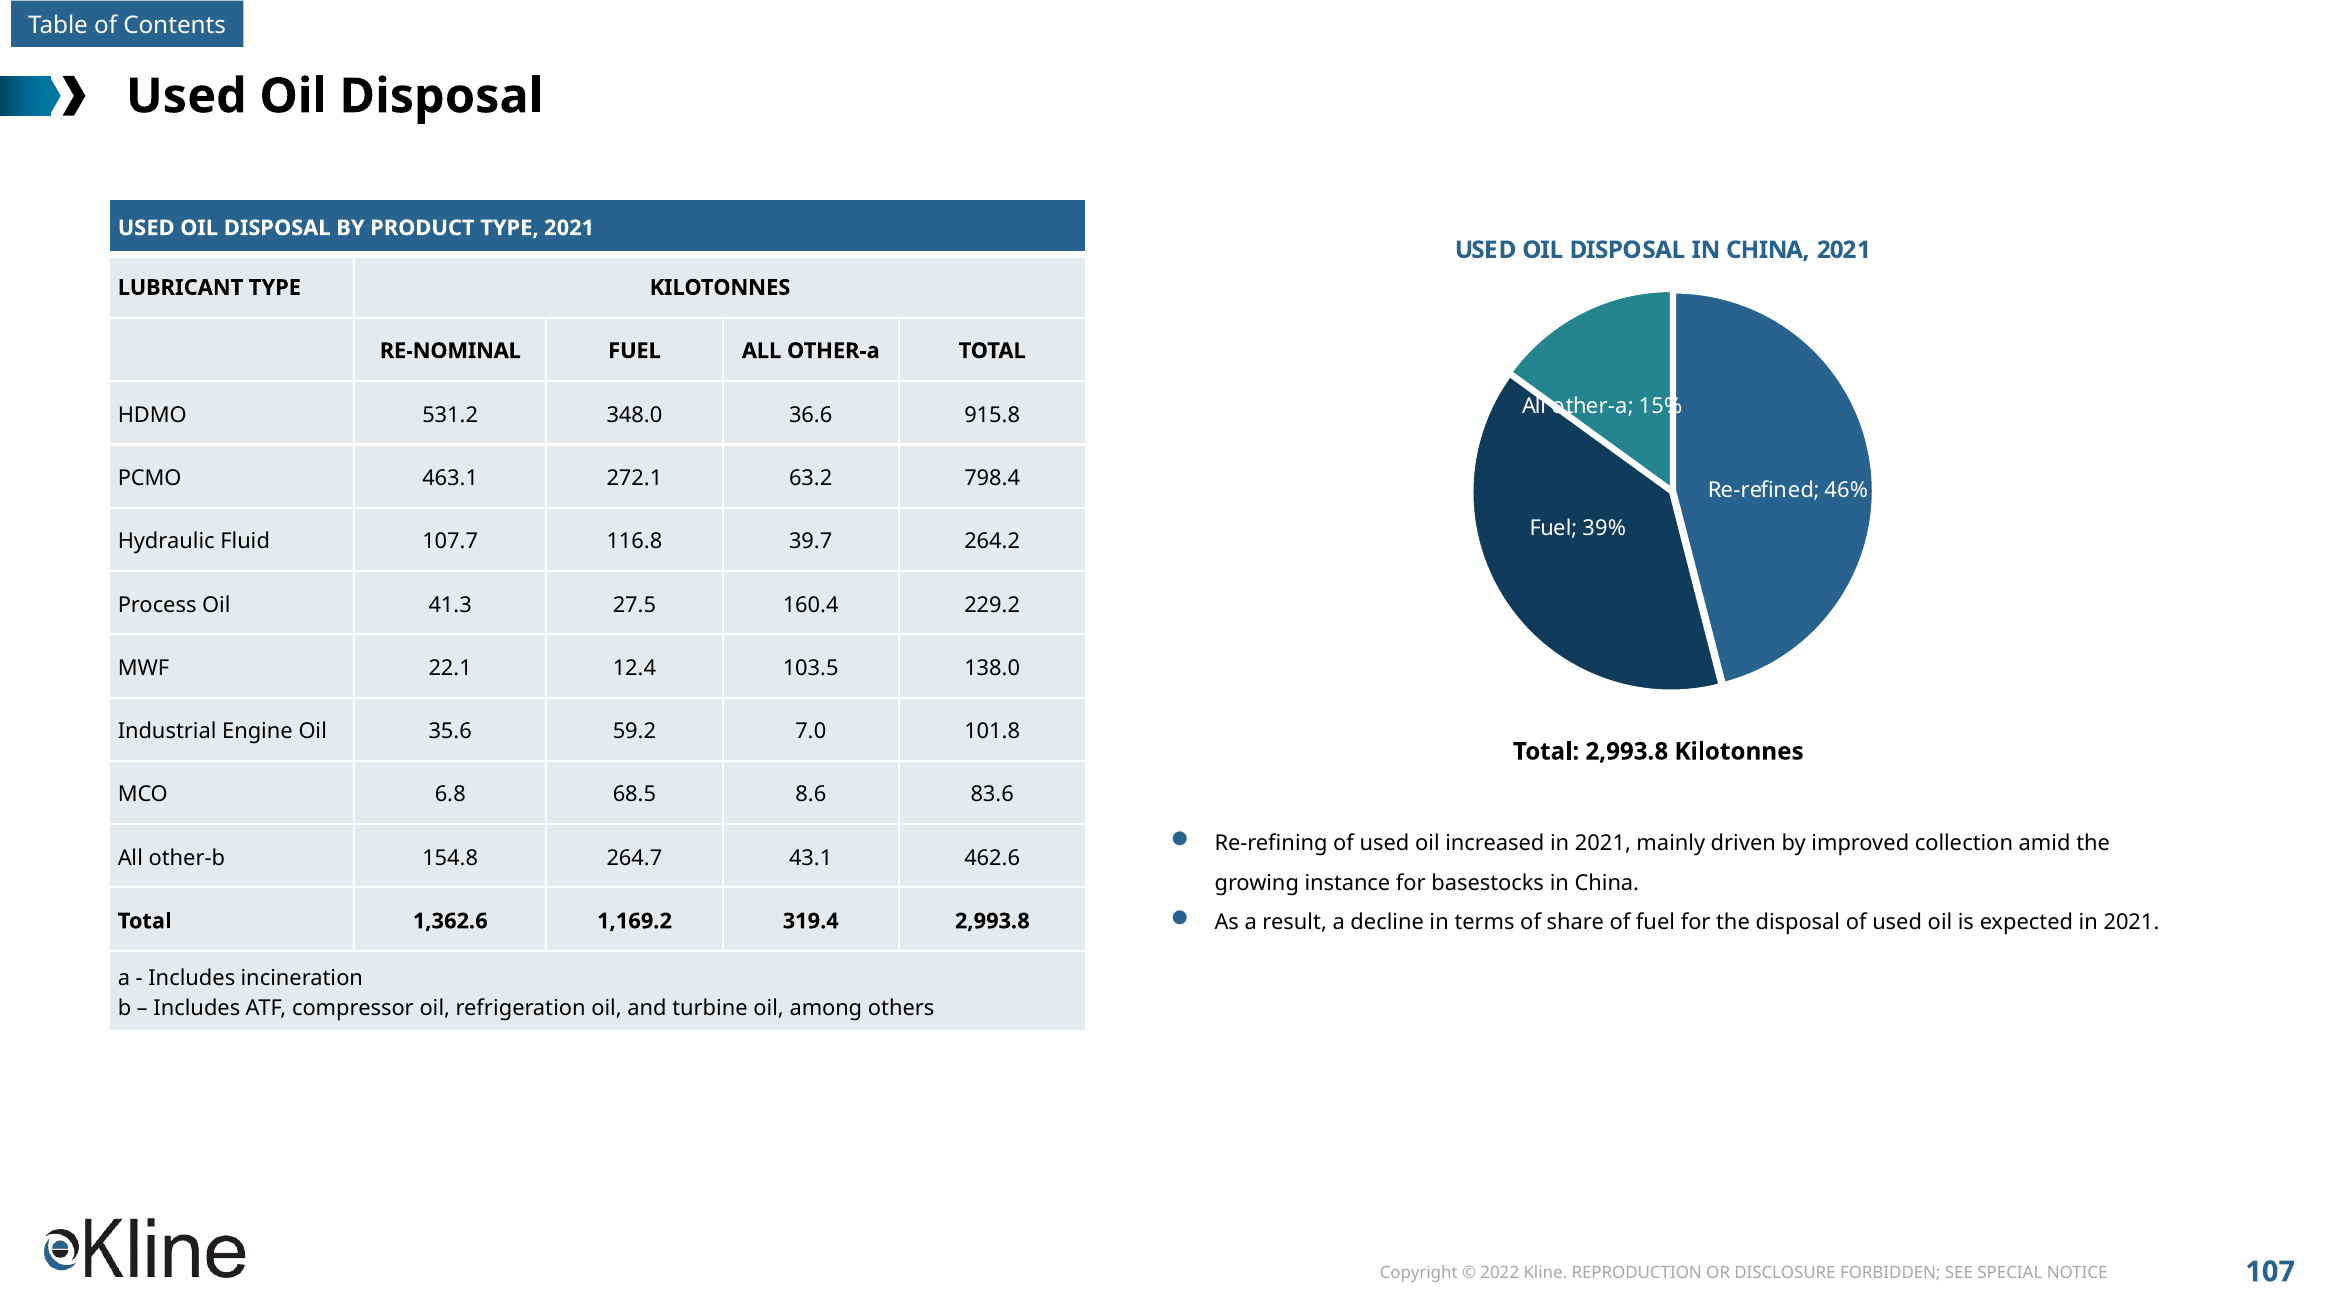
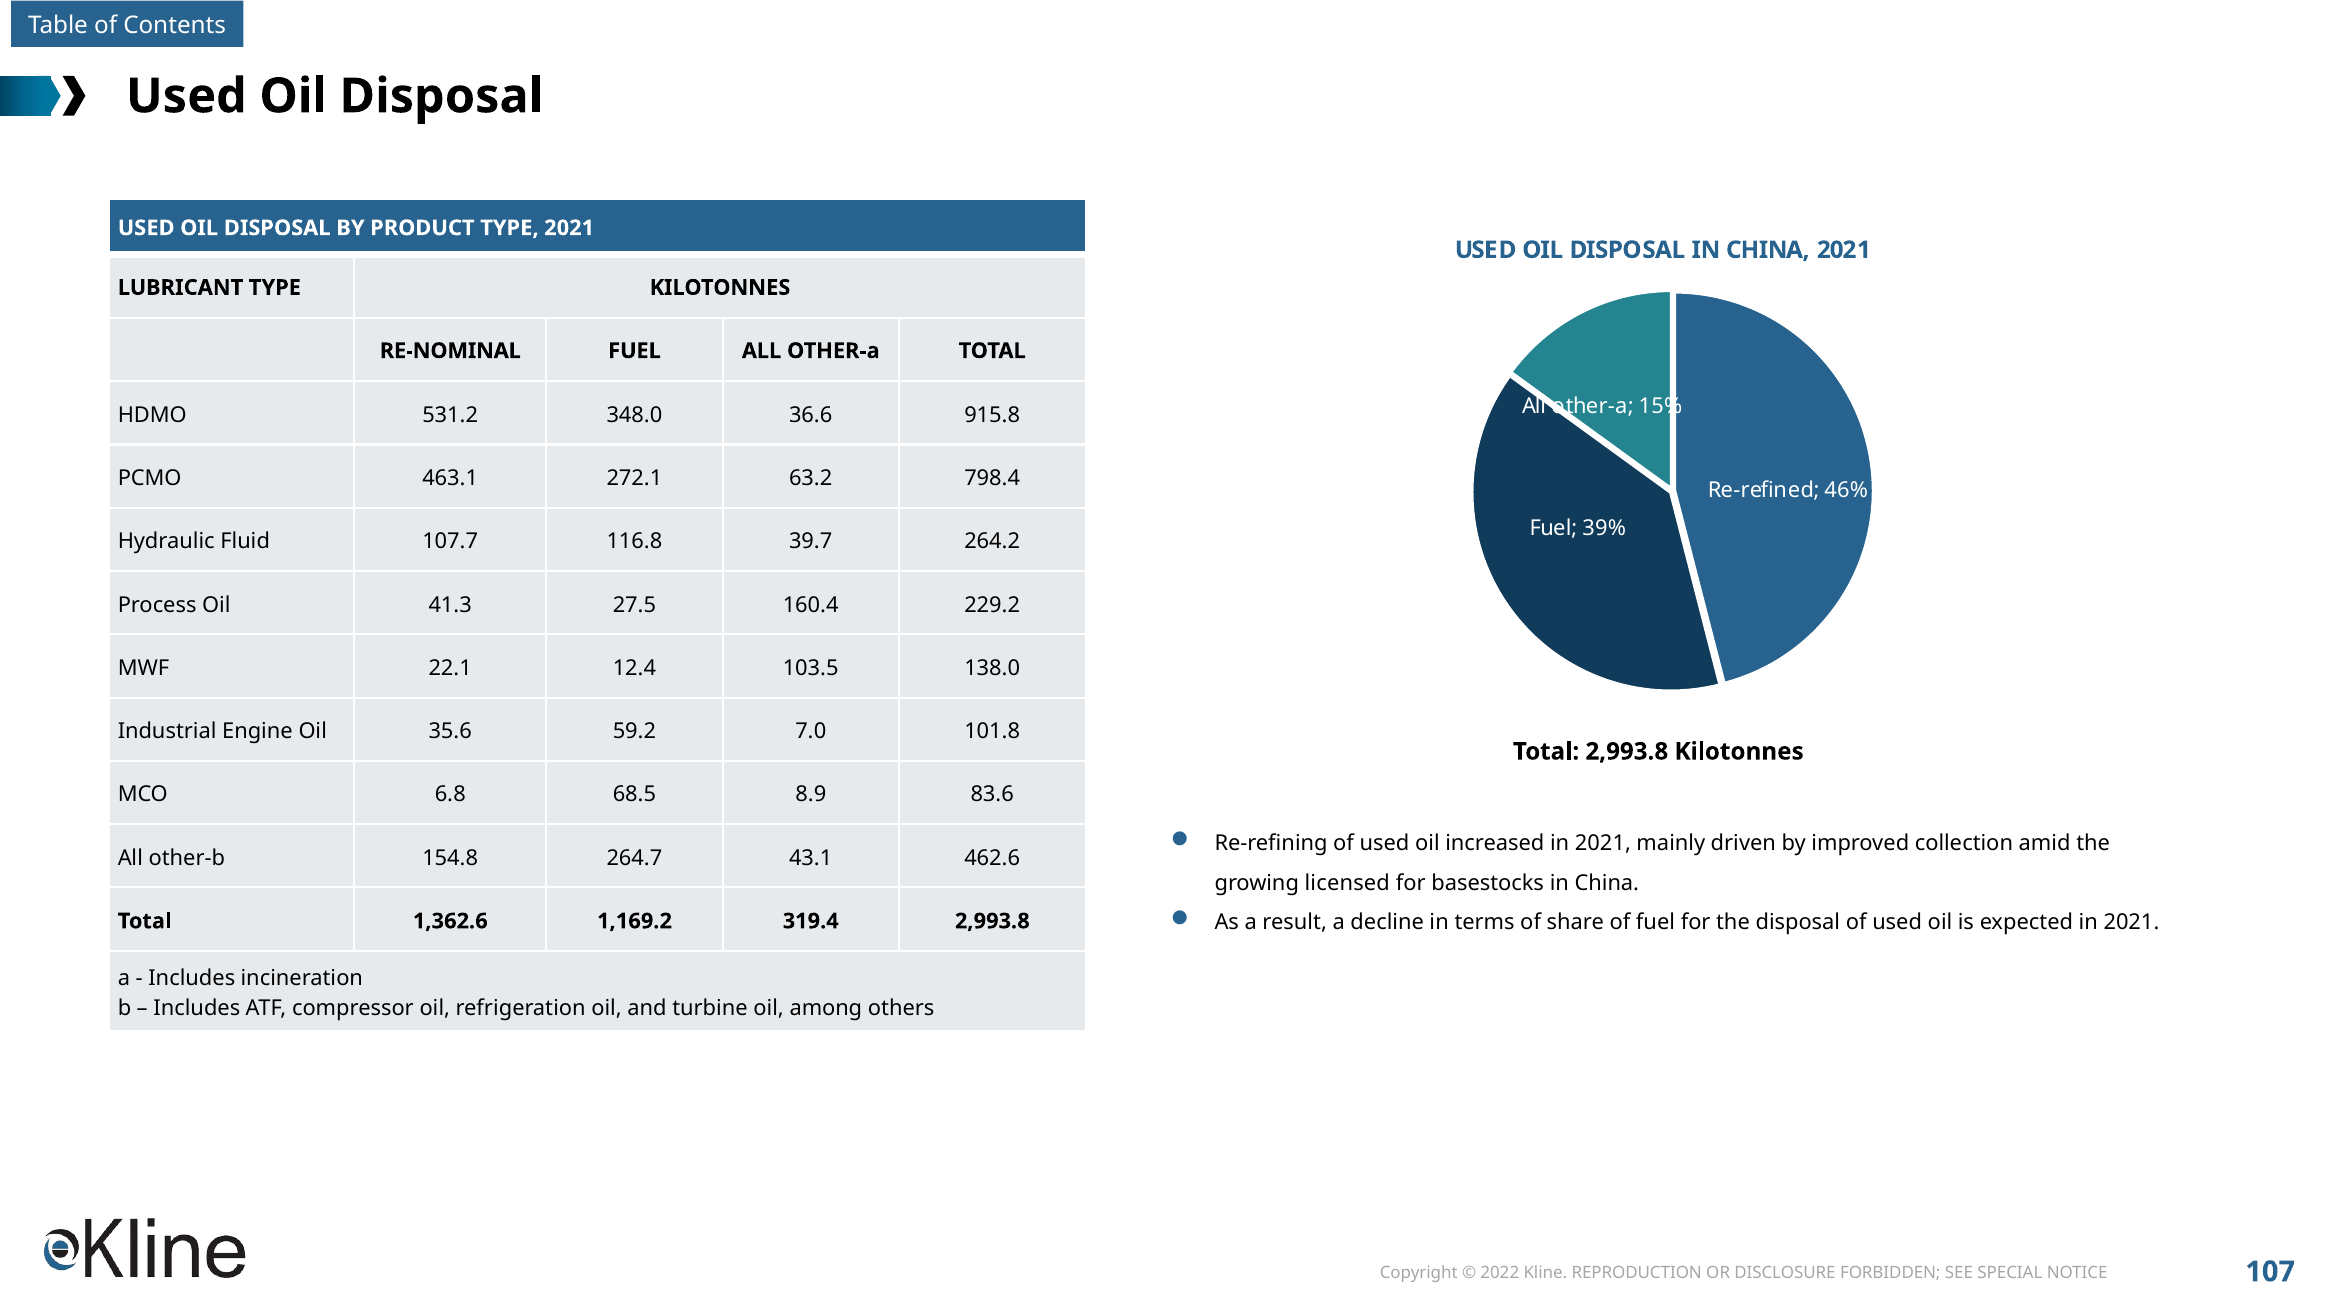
8.6: 8.6 -> 8.9 (811, 795)
instance: instance -> licensed (1347, 883)
